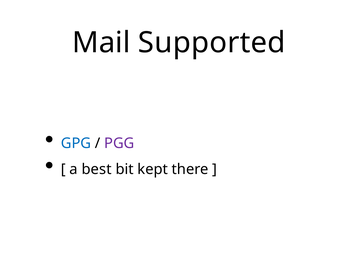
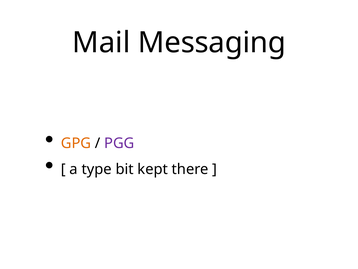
Supported: Supported -> Messaging (212, 43)
GPG colour: blue -> orange (76, 143)
best: best -> type (97, 169)
